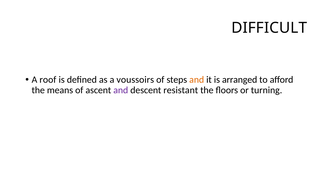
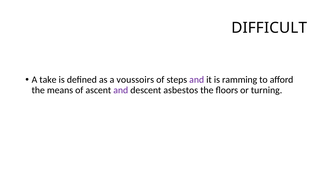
roof: roof -> take (48, 80)
and colour: orange -> purple (197, 80)
arranged: arranged -> ramming (240, 80)
resistant: resistant -> asbestos (181, 90)
